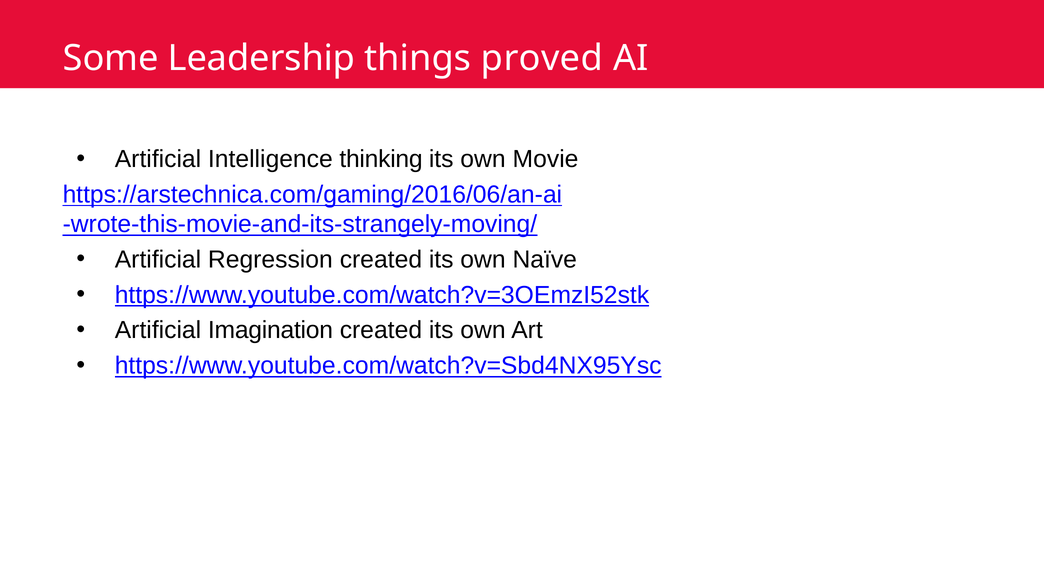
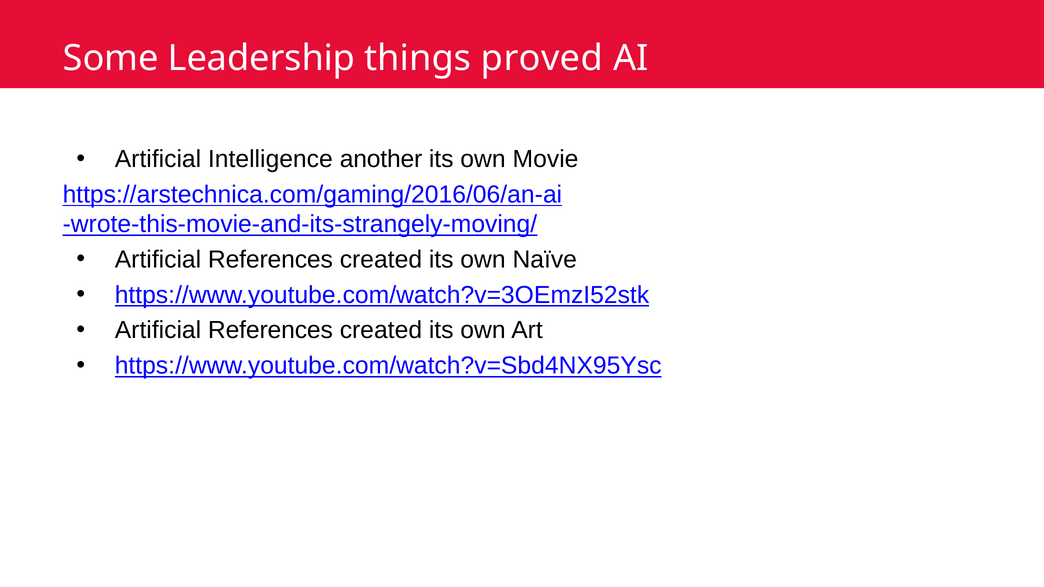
thinking: thinking -> another (381, 159)
Regression: Regression -> References (270, 260)
Imagination: Imagination -> References (270, 331)
